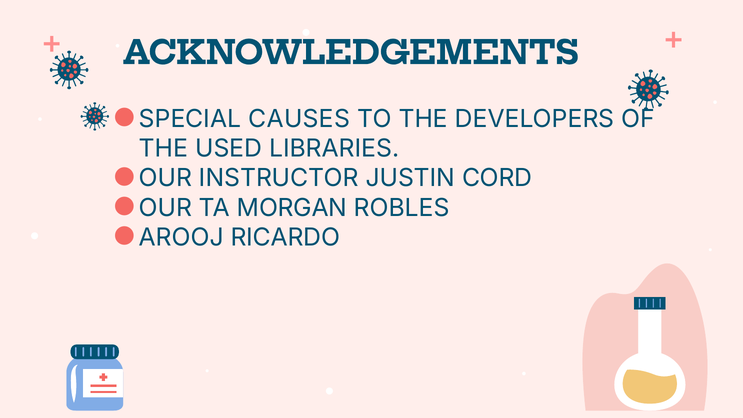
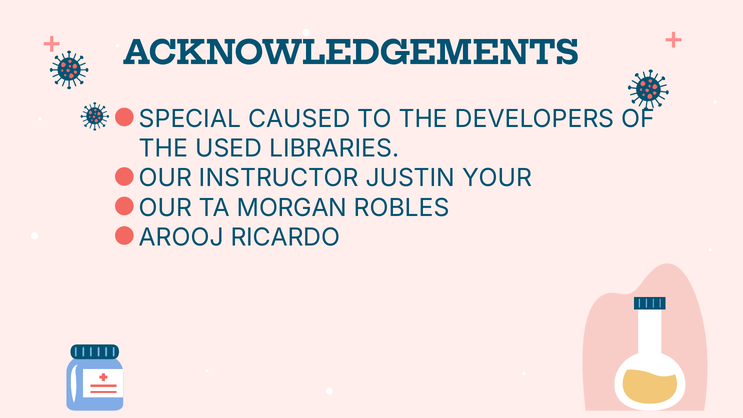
CAUSES: CAUSES -> CAUSED (299, 119)
CORD: CORD -> YOUR (497, 178)
